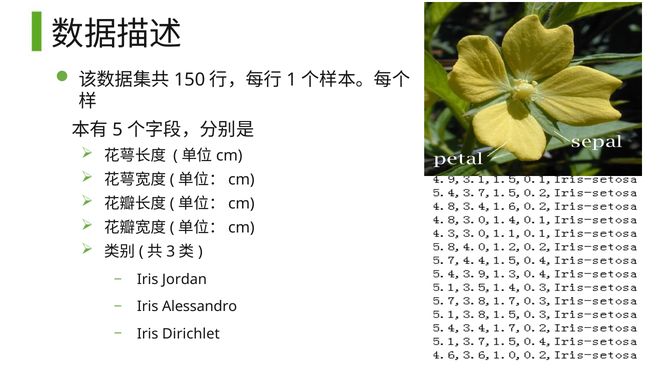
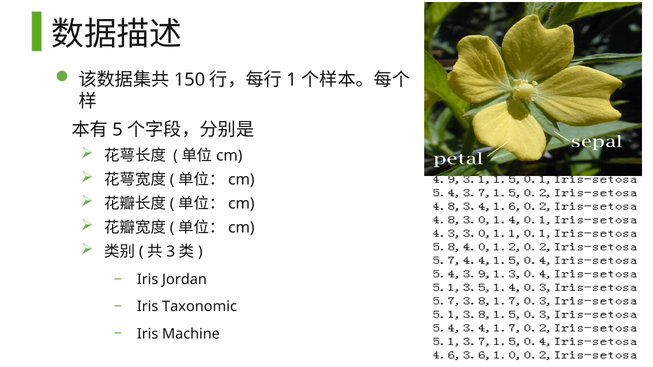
Alessandro: Alessandro -> Taxonomic (200, 307)
Dirichlet: Dirichlet -> Machine (191, 334)
